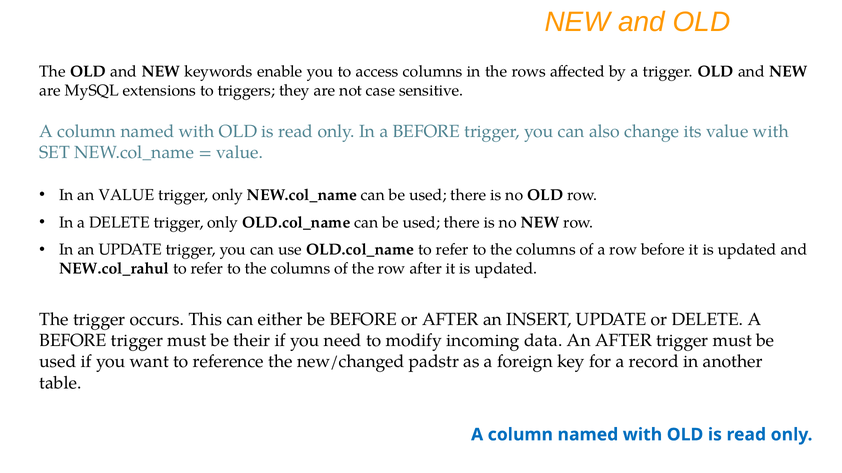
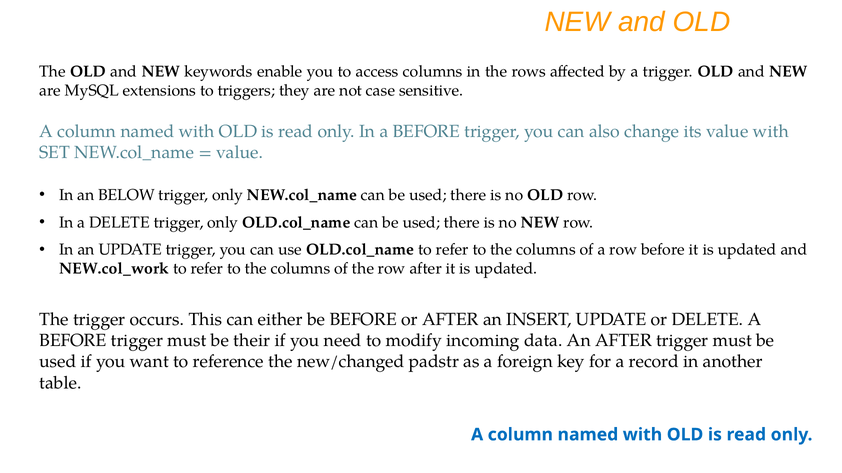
an VALUE: VALUE -> BELOW (127, 195)
NEW.col_rahul: NEW.col_rahul -> NEW.col_work (114, 269)
